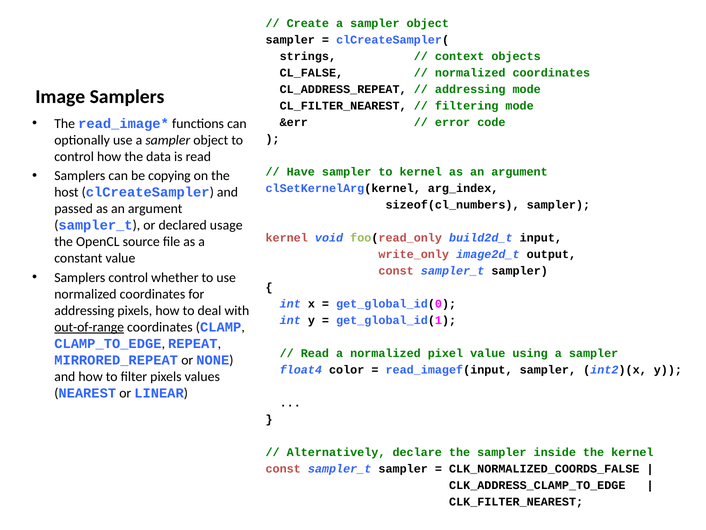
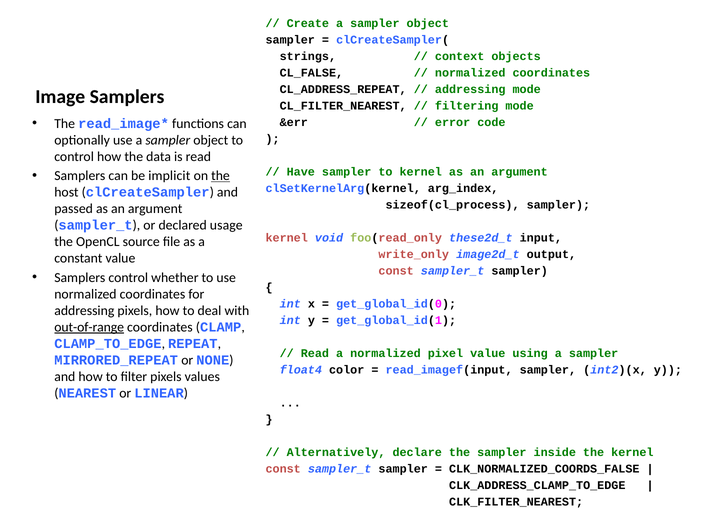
copying: copying -> implicit (169, 176)
the underline: none -> present (220, 176)
sizeof(cl_numbers: sizeof(cl_numbers -> sizeof(cl_process (453, 205)
build2d_t: build2d_t -> these2d_t (481, 238)
